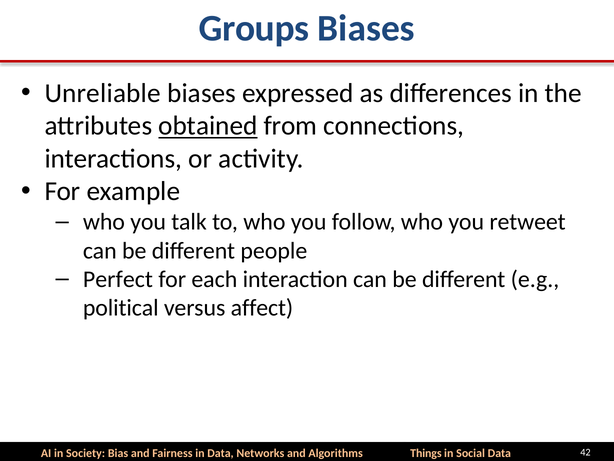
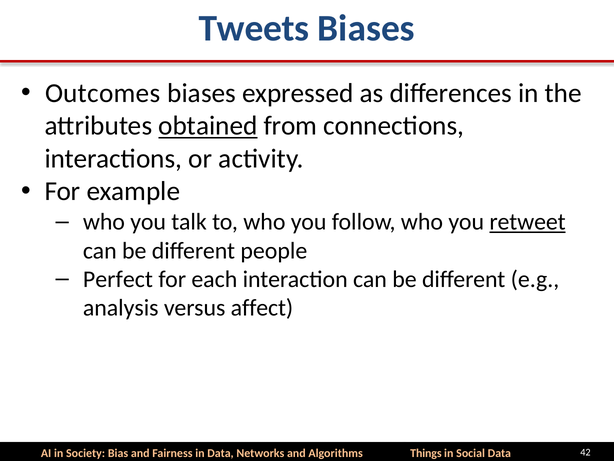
Groups: Groups -> Tweets (254, 28)
Unreliable: Unreliable -> Outcomes (103, 93)
retweet underline: none -> present (528, 222)
political: political -> analysis (121, 308)
